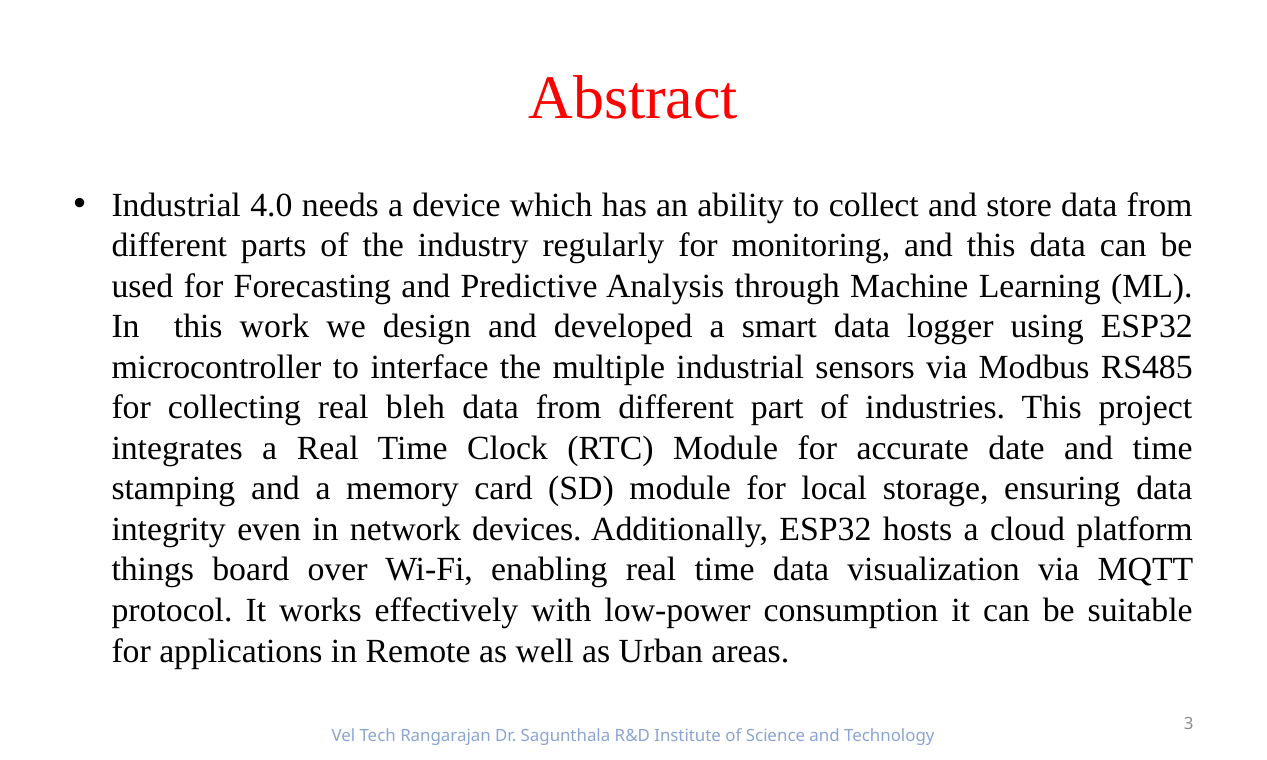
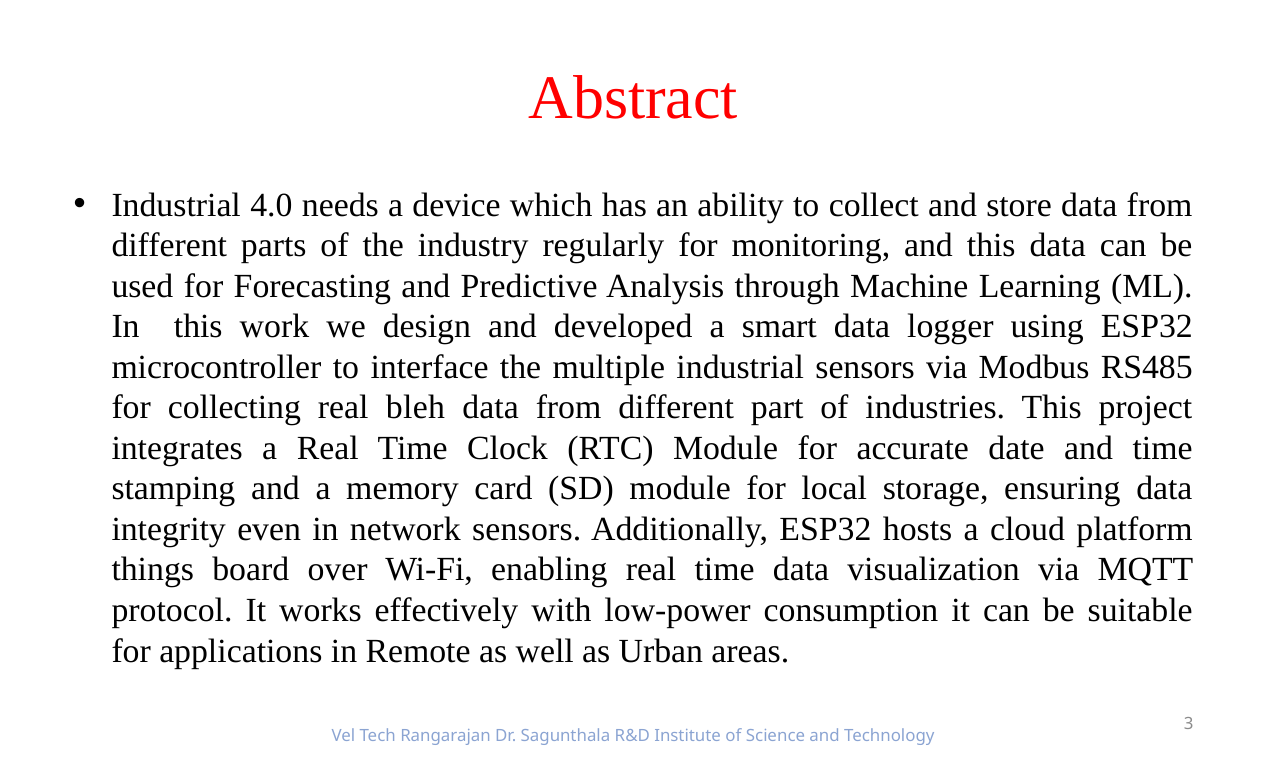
network devices: devices -> sensors (527, 529)
